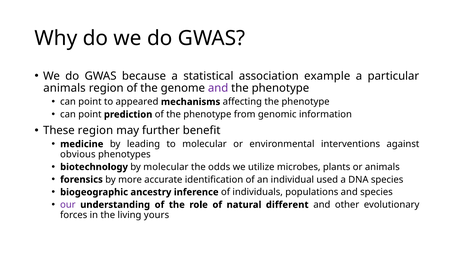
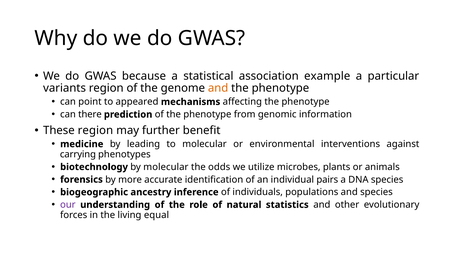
animals: animals -> variants (65, 88)
and colour: purple -> orange (218, 88)
point: point -> there (90, 114)
obvious: obvious -> carrying (78, 154)
used: used -> pairs (327, 179)
different: different -> statistics (287, 204)
yours: yours -> equal (157, 214)
